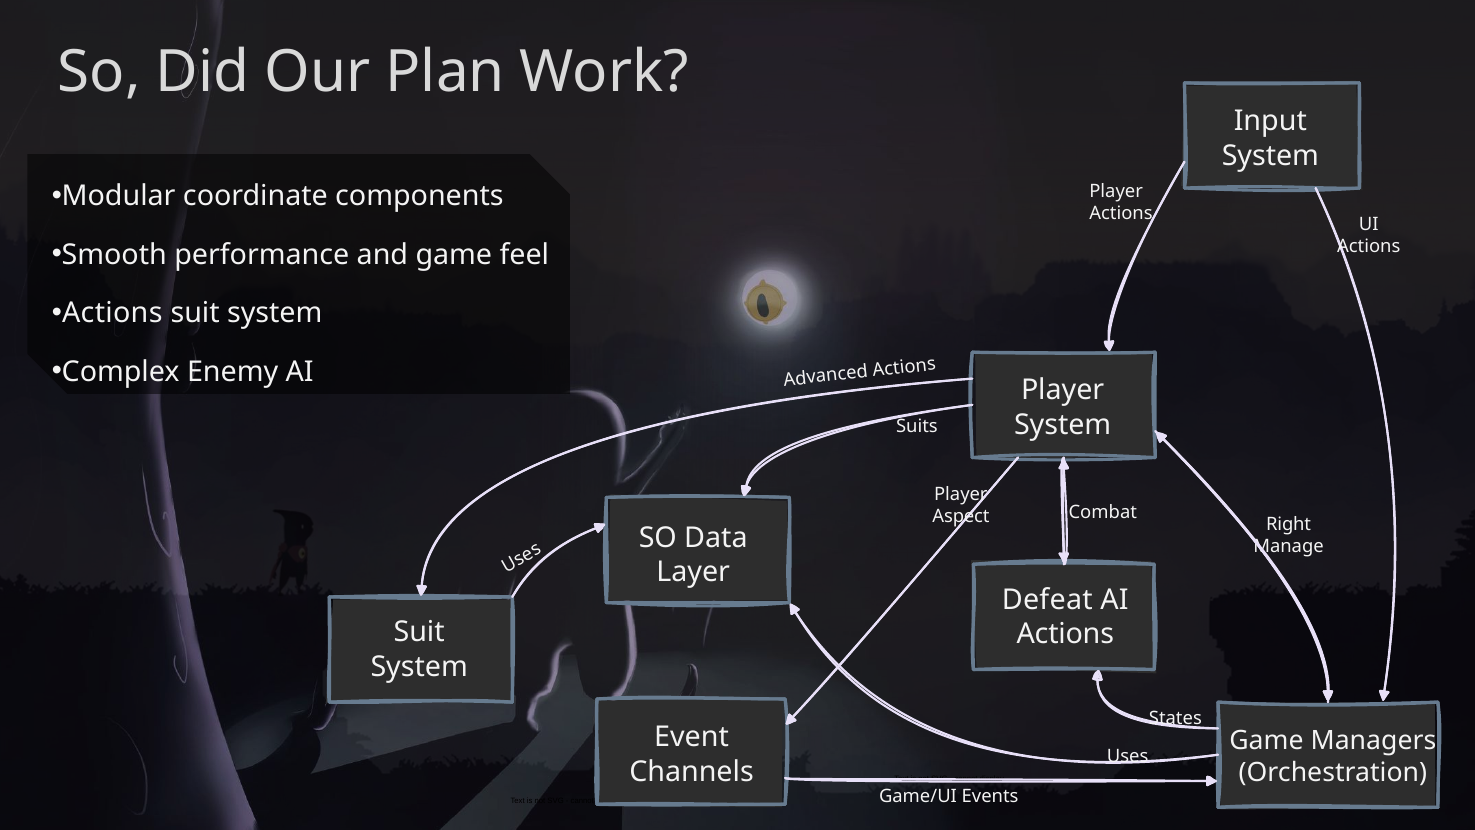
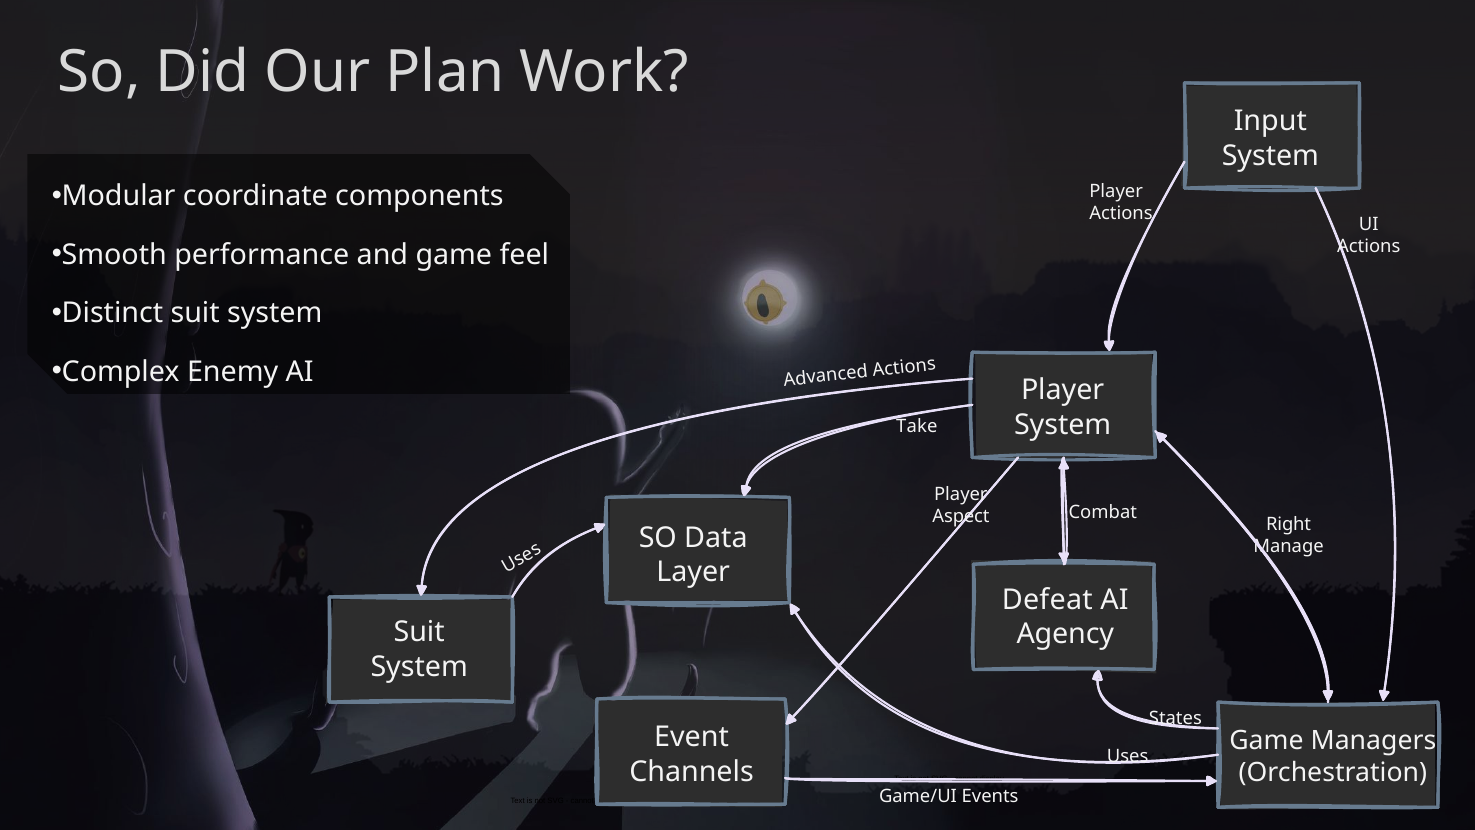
Actions: Actions -> Distinct (112, 313)
Suits: Suits -> Take (917, 427)
Actions: Actions -> Agency (1065, 634)
